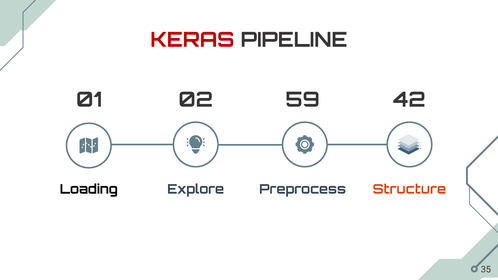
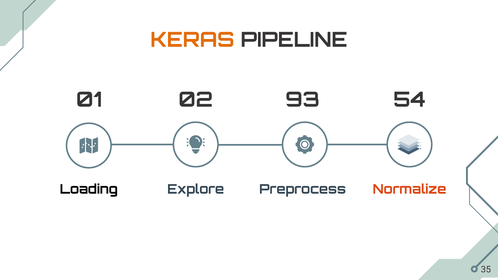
KERAS colour: red -> orange (192, 40)
59: 59 -> 93 (303, 100)
42: 42 -> 54 (409, 100)
Structure: Structure -> Normalize (410, 189)
